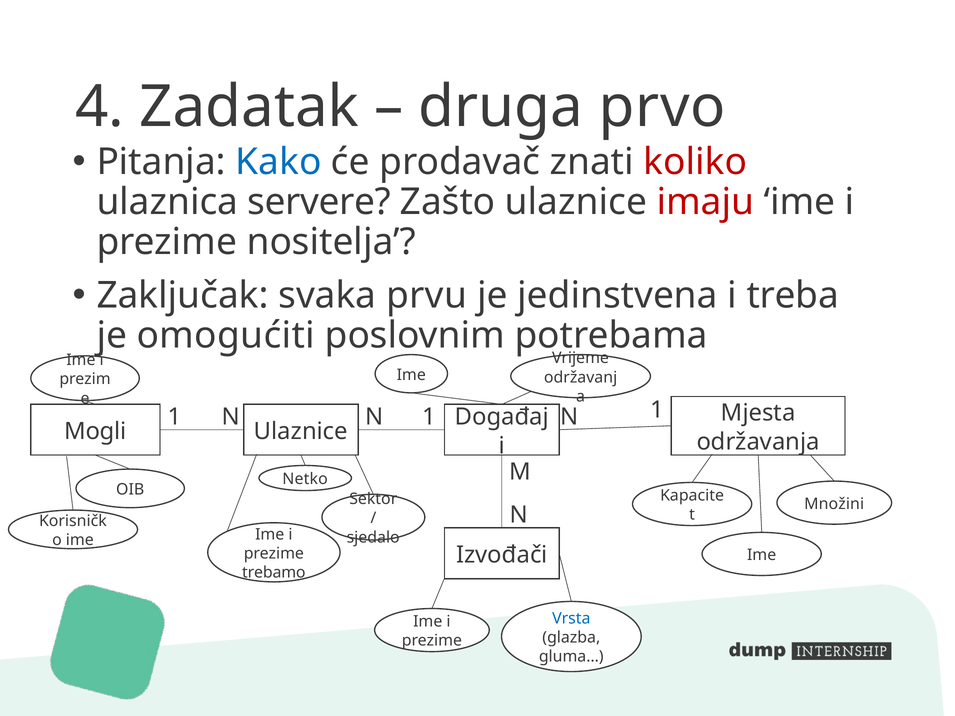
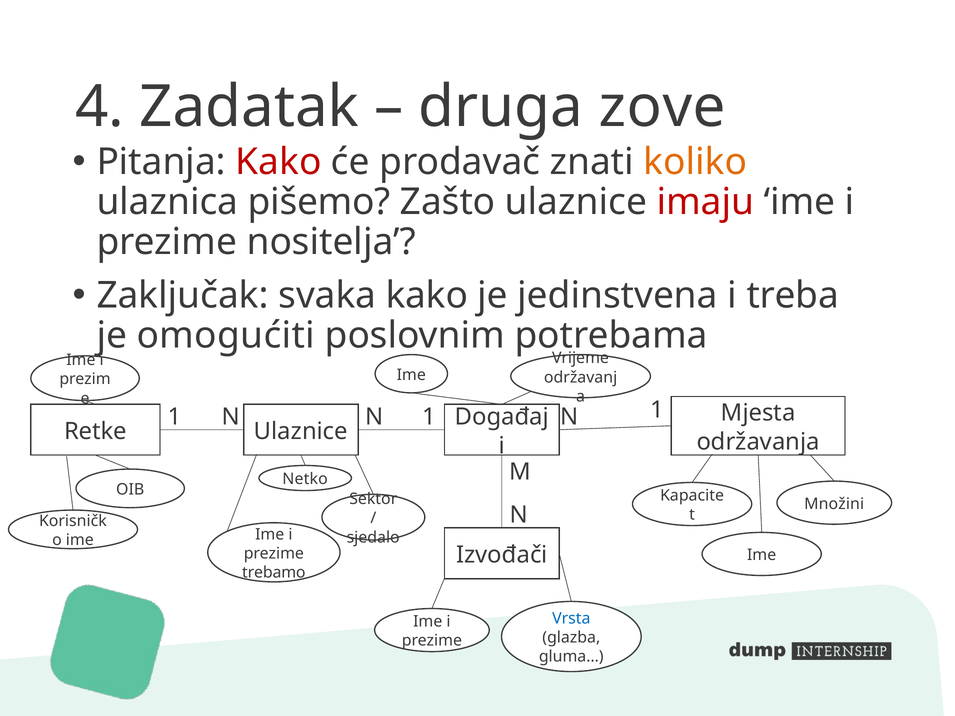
prvo: prvo -> zove (662, 107)
Kako colour: blue -> red (278, 162)
koliko colour: red -> orange (695, 162)
servere: servere -> pišemo (319, 202)
svaka prvu: prvu -> kako (427, 296)
Mogli: Mogli -> Retke (95, 432)
